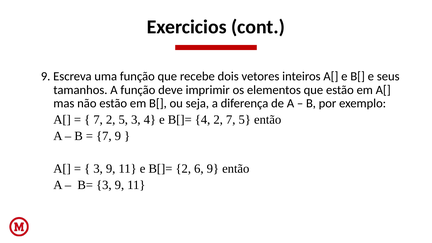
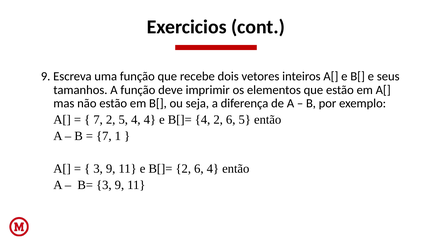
5 3: 3 -> 4 (136, 120)
4 2 7: 7 -> 6 (231, 120)
7 9: 9 -> 1 (118, 136)
6 9: 9 -> 4 (213, 169)
